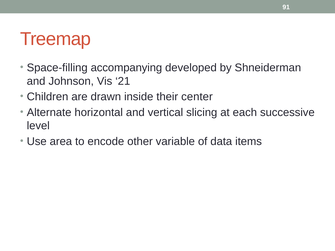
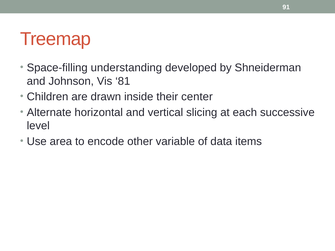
accompanying: accompanying -> understanding (126, 68)
21: 21 -> 81 (123, 81)
